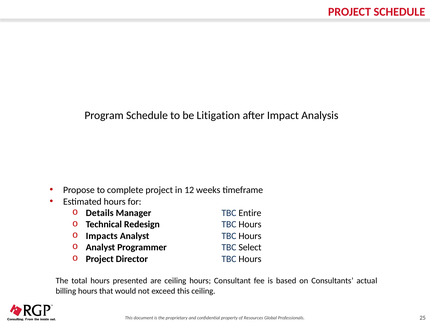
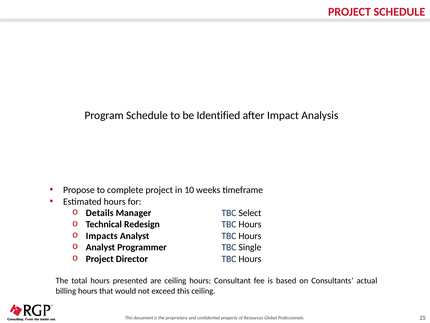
Litigation: Litigation -> Identified (218, 115)
12: 12 -> 10 (189, 190)
Entire: Entire -> Select (250, 213)
Select: Select -> Single (250, 247)
